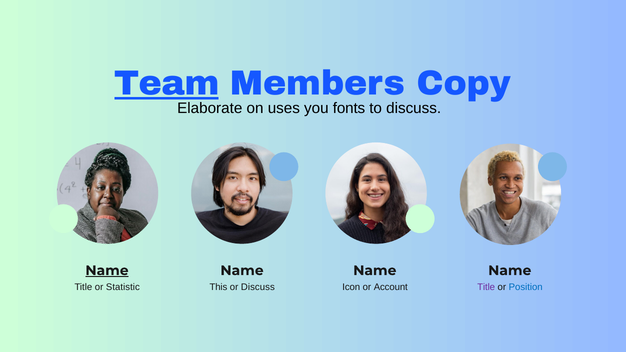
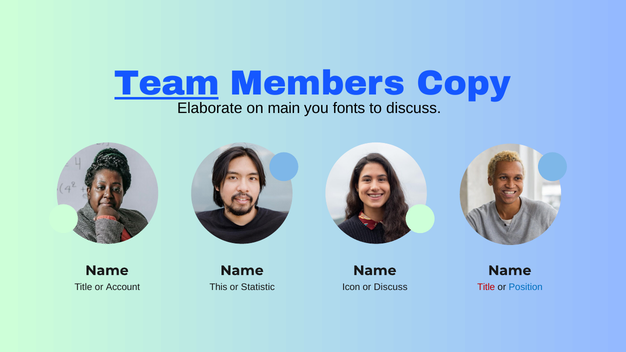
uses: uses -> main (284, 108)
Name underline: present -> none (107, 271)
Statistic: Statistic -> Account (123, 287)
or Discuss: Discuss -> Statistic (258, 287)
or Account: Account -> Discuss (391, 287)
Title colour: purple -> red (486, 287)
